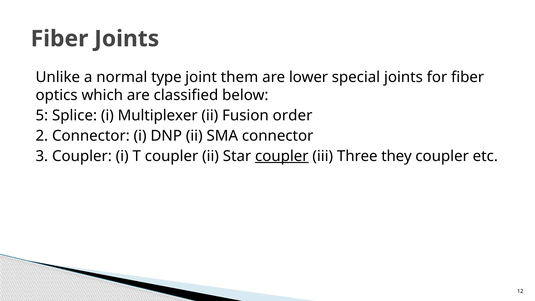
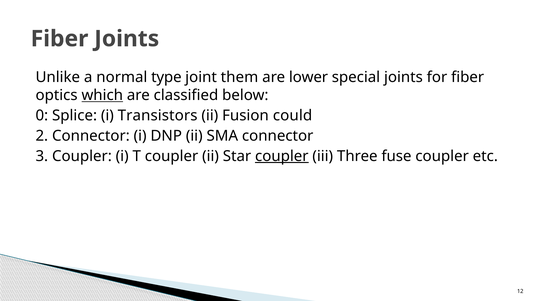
which underline: none -> present (102, 95)
5: 5 -> 0 (42, 115)
Multiplexer: Multiplexer -> Transistors (158, 115)
order: order -> could (293, 115)
they: they -> fuse (396, 156)
